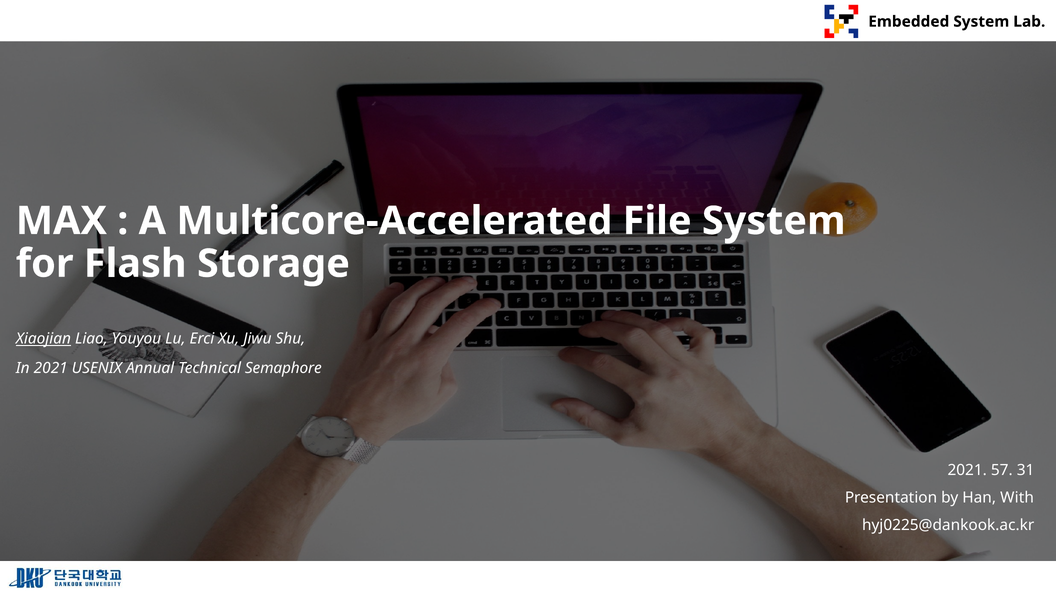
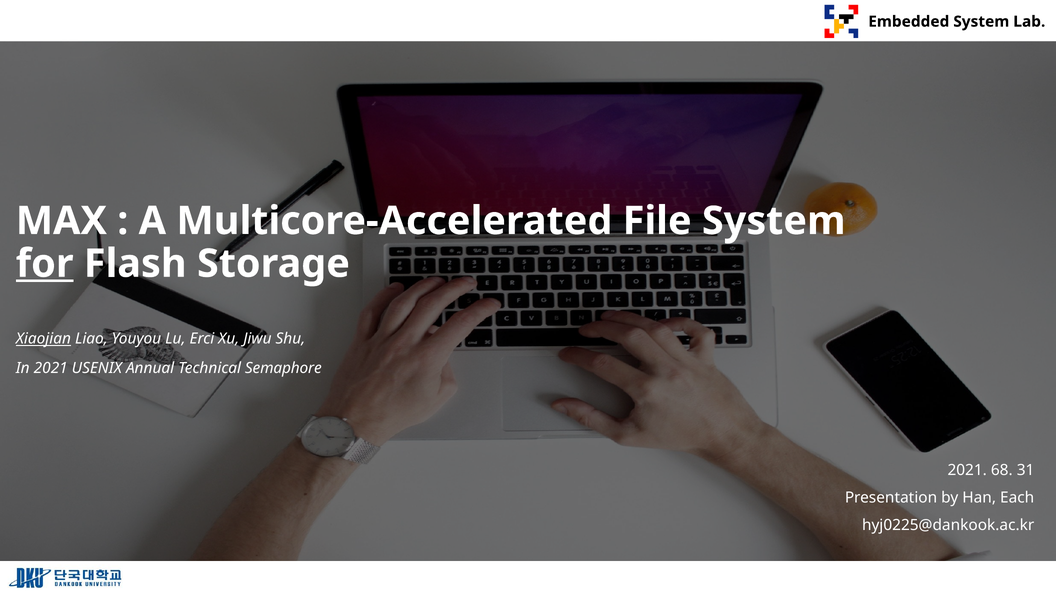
for underline: none -> present (45, 264)
57: 57 -> 68 (1002, 470)
With: With -> Each (1017, 498)
